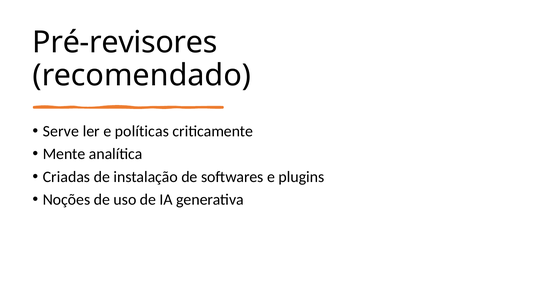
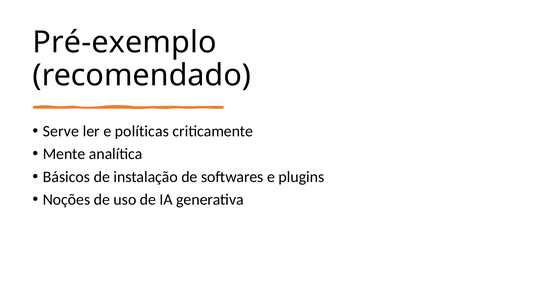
Pré-revisores: Pré-revisores -> Pré-exemplo (125, 42)
Criadas: Criadas -> Básicos (66, 176)
